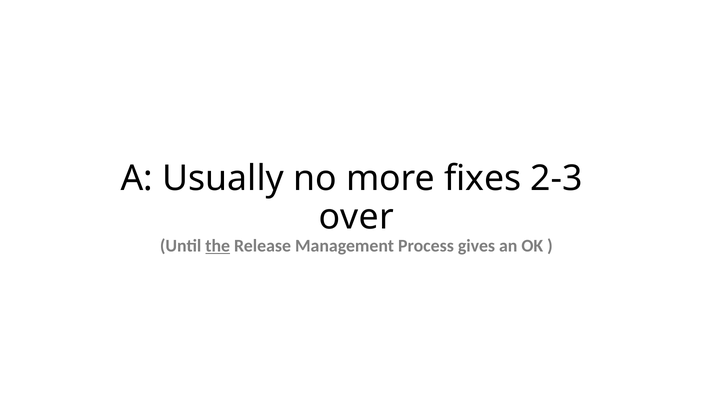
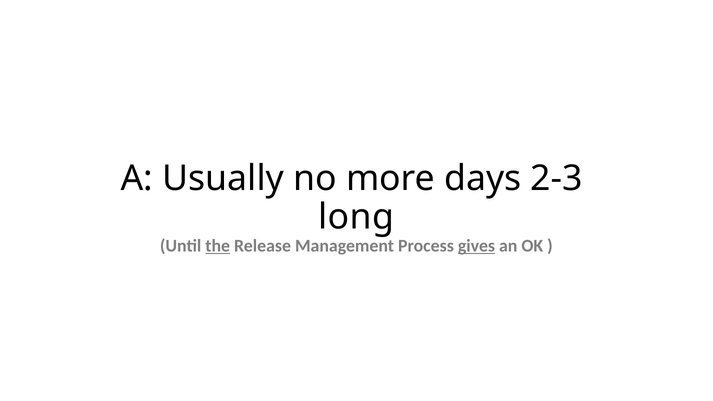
fixes: fixes -> days (483, 178)
over: over -> long (356, 217)
gives underline: none -> present (476, 246)
